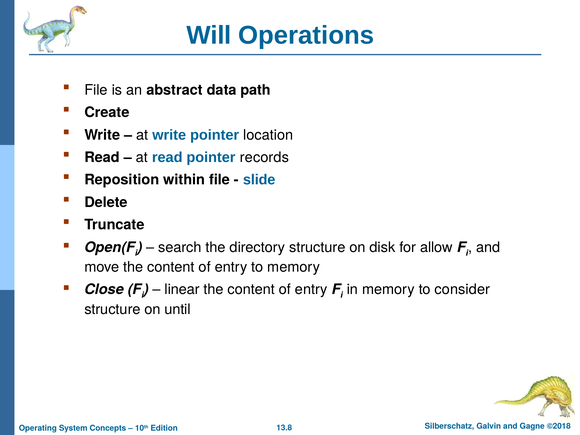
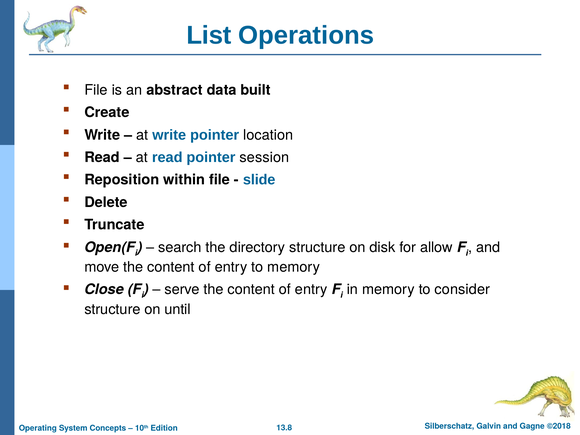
Will: Will -> List (209, 35)
path: path -> built (256, 90)
records: records -> session (264, 157)
linear: linear -> serve (182, 290)
